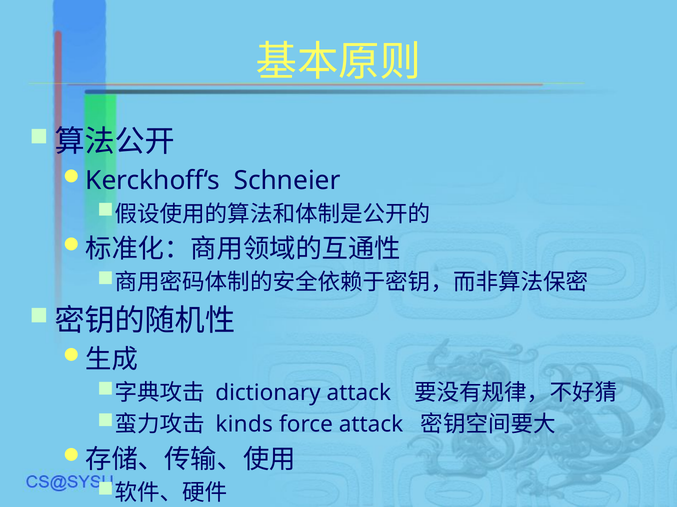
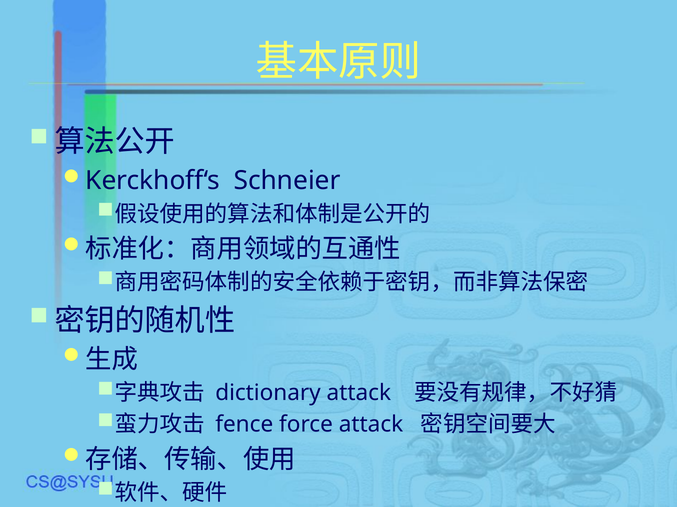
kinds: kinds -> fence (244, 425)
